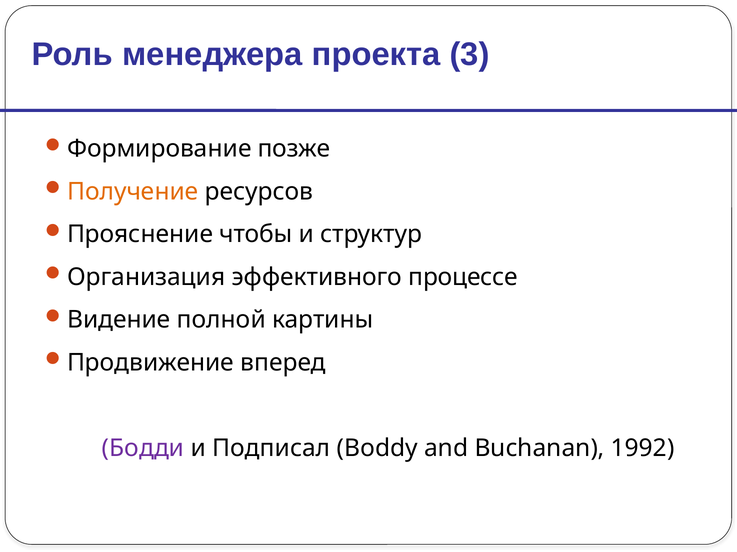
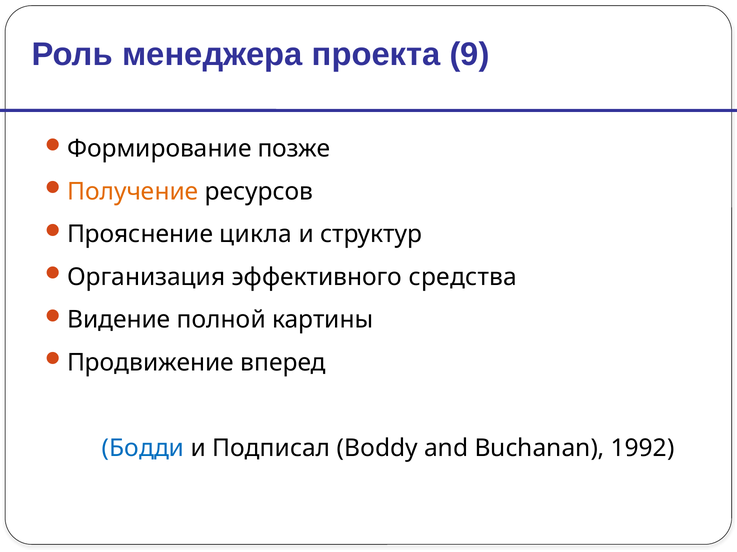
3: 3 -> 9 (470, 54)
чтобы: чтобы -> цикла (256, 235)
процессе: процессе -> средства (463, 277)
Бодди colour: purple -> blue (143, 449)
